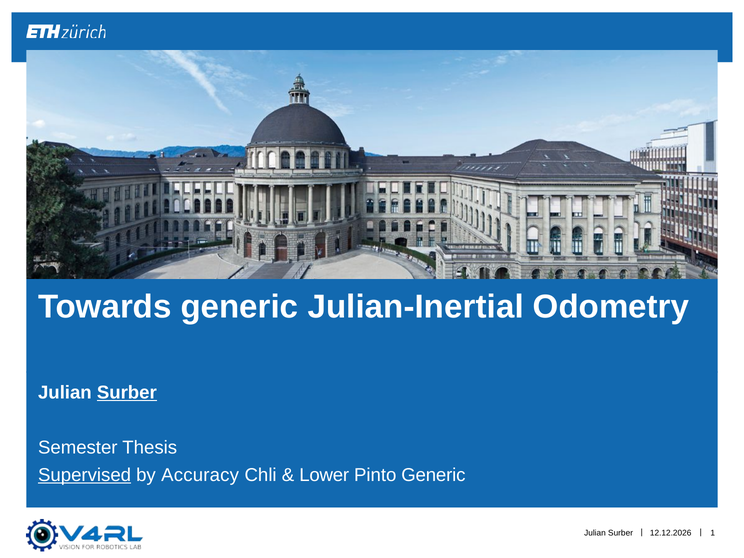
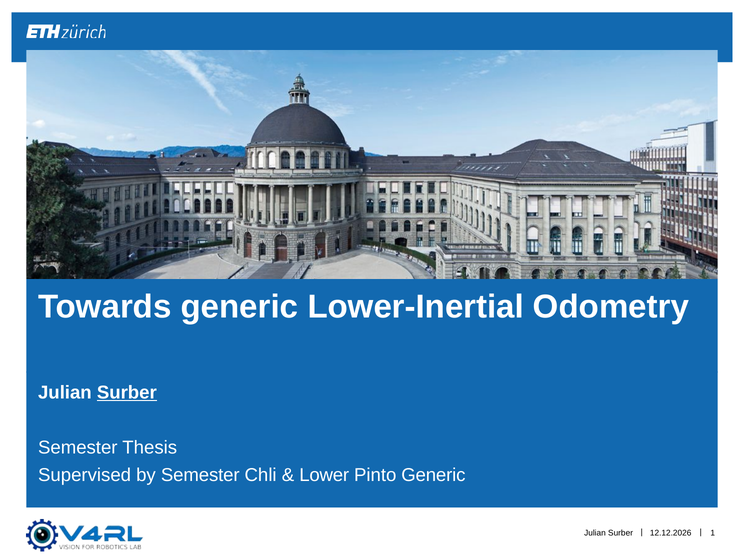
Julian-Inertial: Julian-Inertial -> Lower-Inertial (416, 307)
Supervised underline: present -> none (85, 475)
by Accuracy: Accuracy -> Semester (200, 475)
